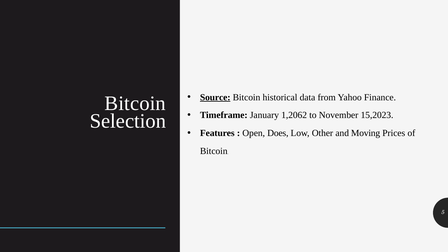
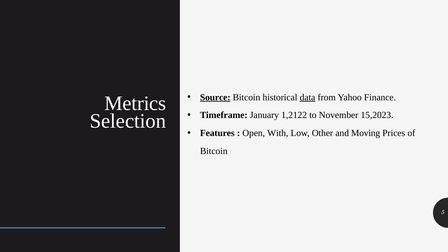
data underline: none -> present (307, 97)
Bitcoin: Bitcoin -> Metrics (135, 103)
1,2062: 1,2062 -> 1,2122 (294, 115)
Does: Does -> With (278, 133)
